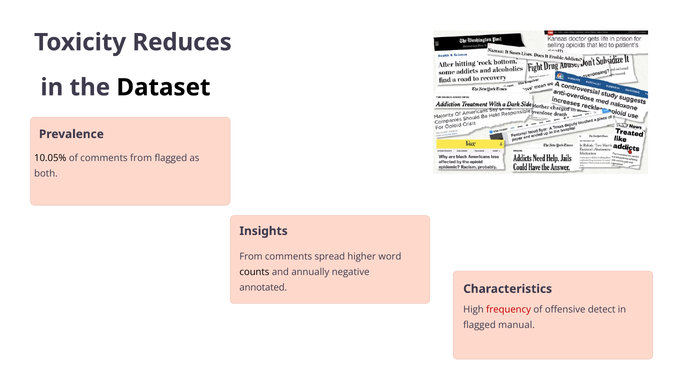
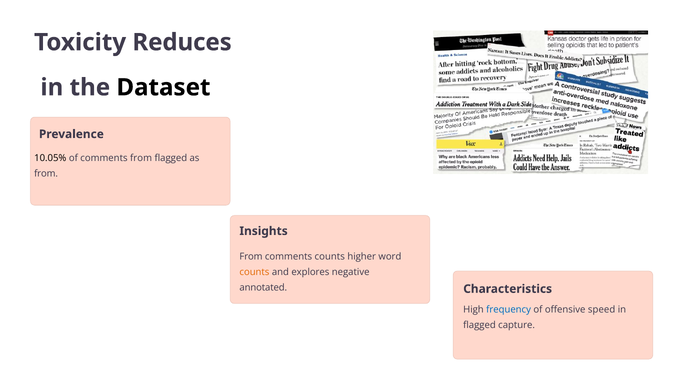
both: both -> from (46, 174)
comments spread: spread -> counts (330, 257)
counts colour: black -> orange (254, 273)
annually: annually -> explores (310, 273)
frequency colour: red -> blue (509, 310)
detect: detect -> speed (602, 310)
manual: manual -> capture (517, 325)
